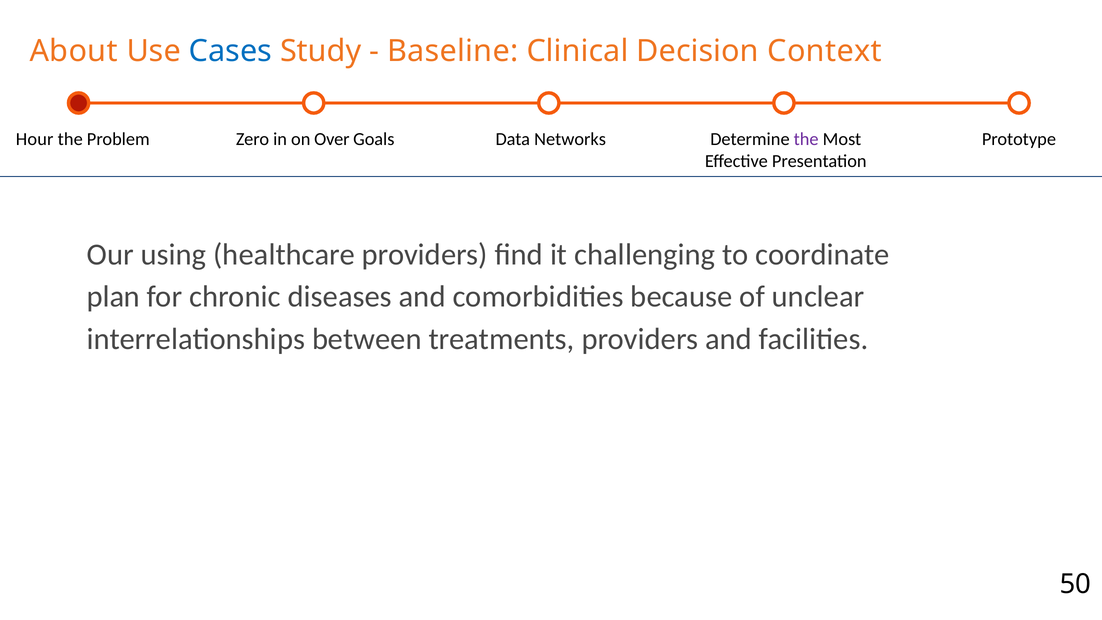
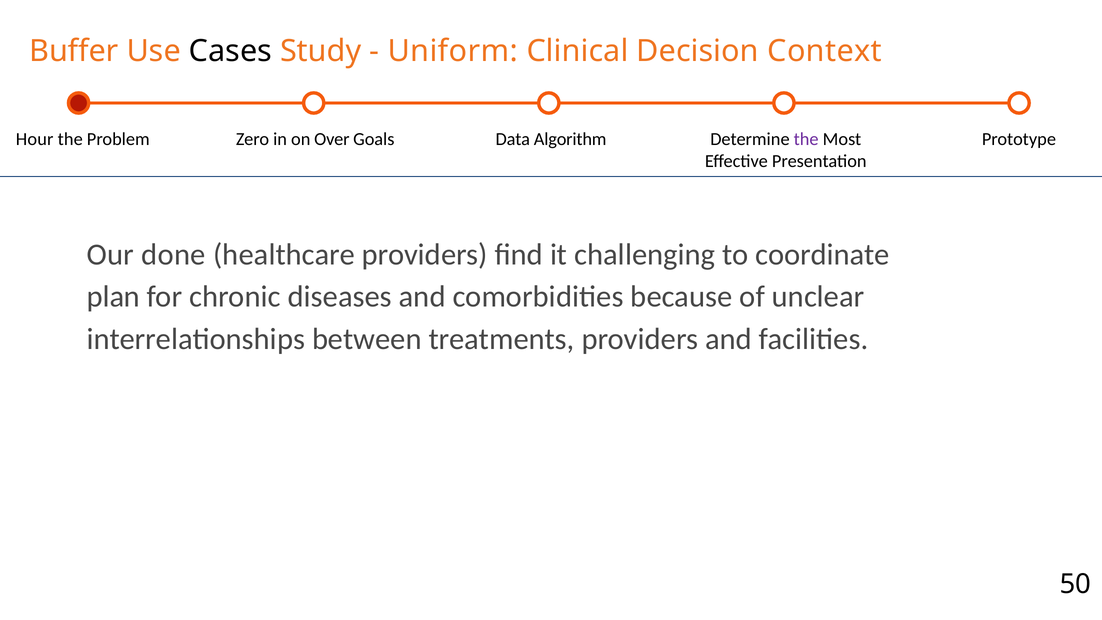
About: About -> Buffer (74, 51)
Cases colour: blue -> black (230, 51)
Baseline: Baseline -> Uniform (453, 51)
Networks: Networks -> Algorithm (570, 139)
using: using -> done (173, 254)
